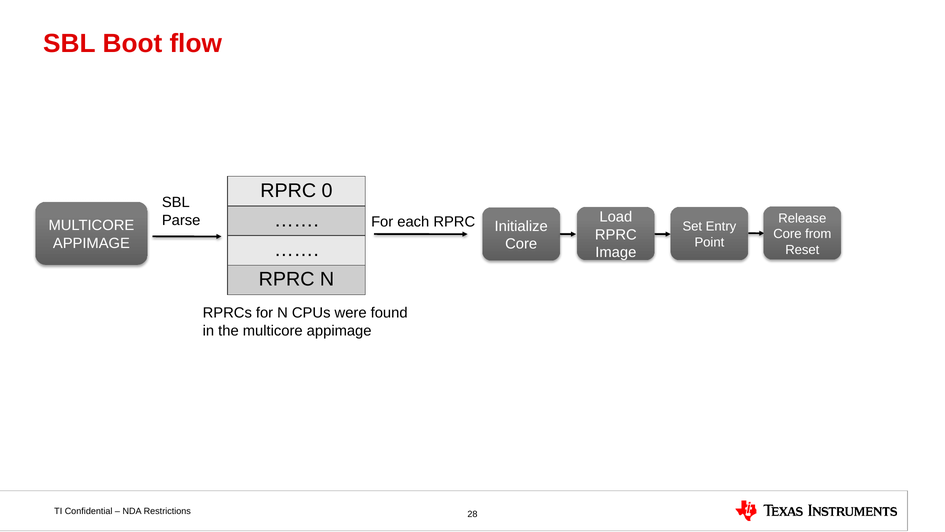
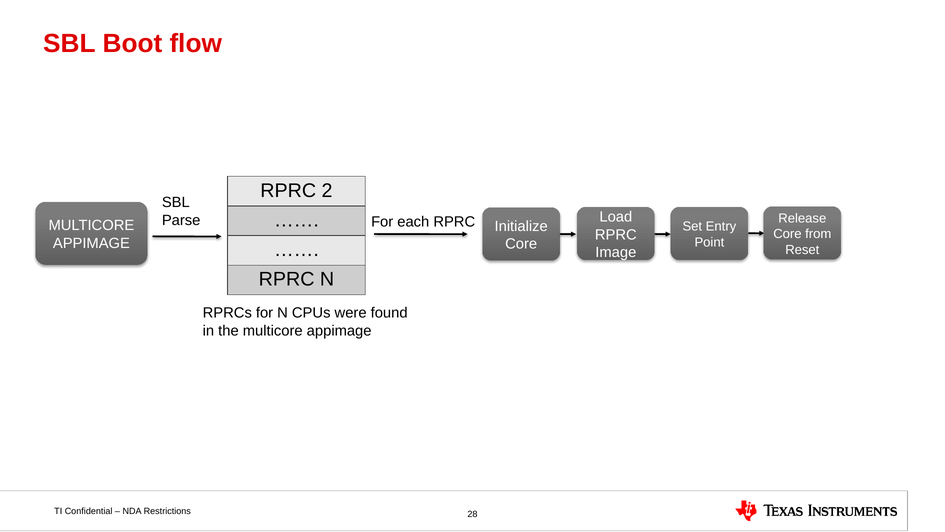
0: 0 -> 2 (327, 190)
